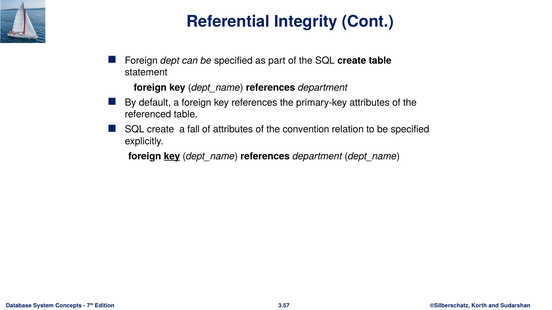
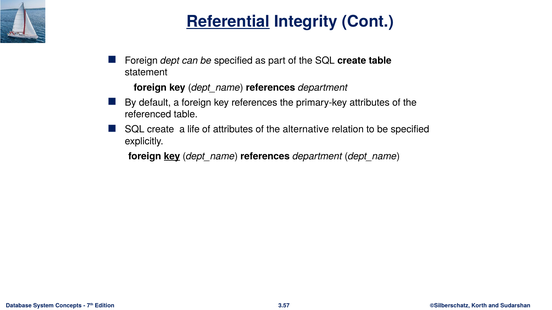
Referential underline: none -> present (228, 22)
fall: fall -> life (194, 130)
convention: convention -> alternative (306, 130)
